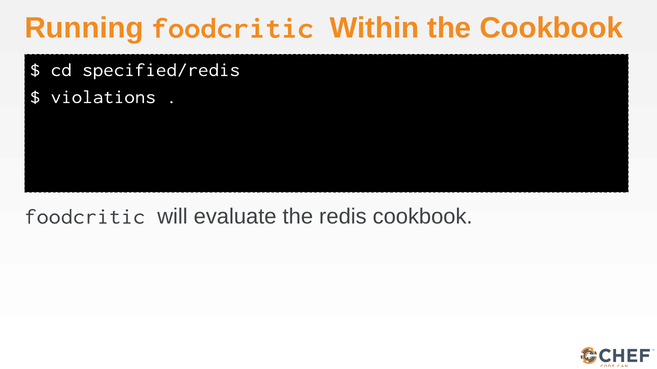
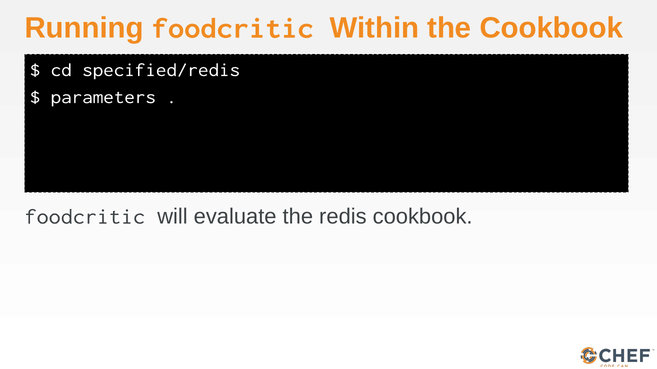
violations: violations -> parameters (103, 97)
